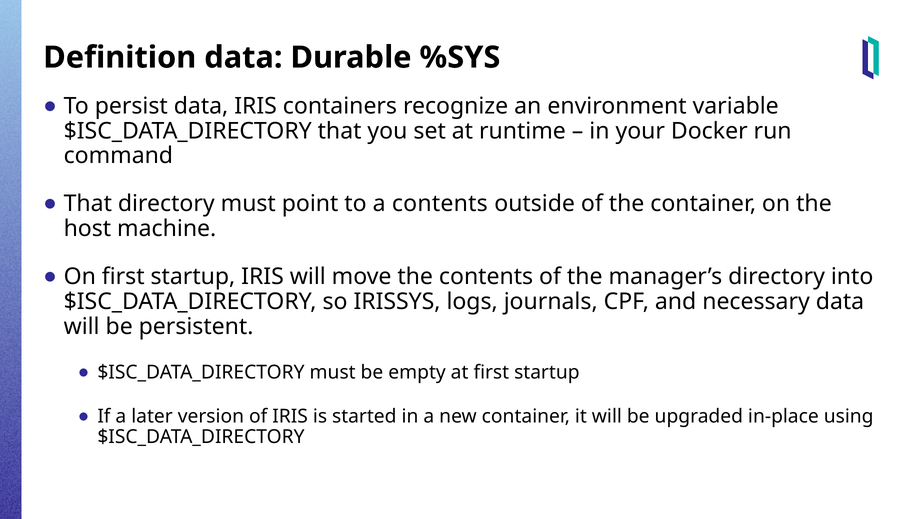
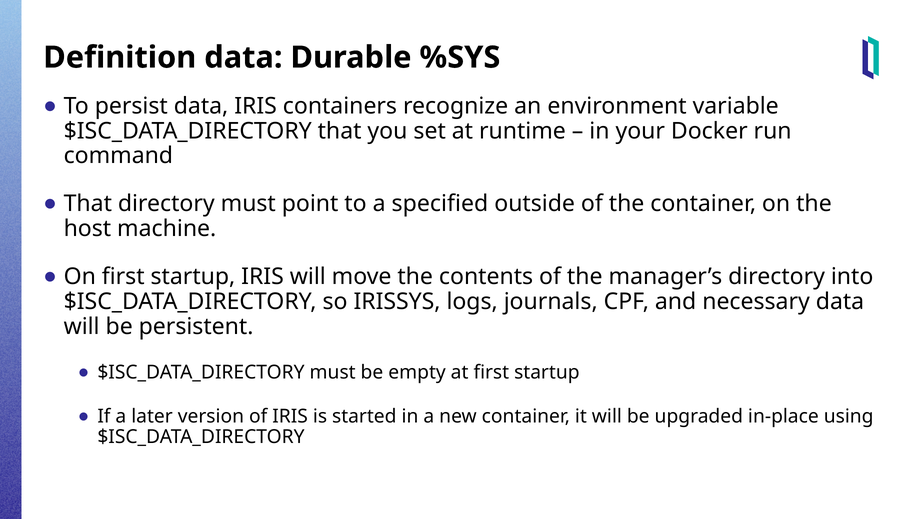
a contents: contents -> specified (440, 204)
